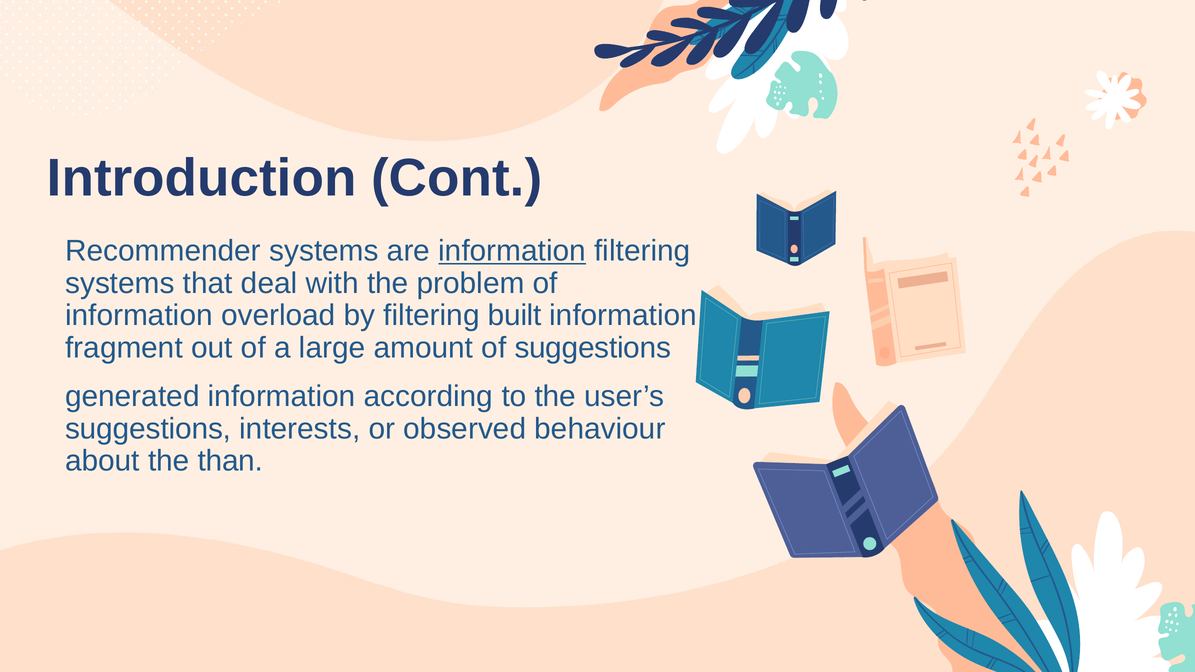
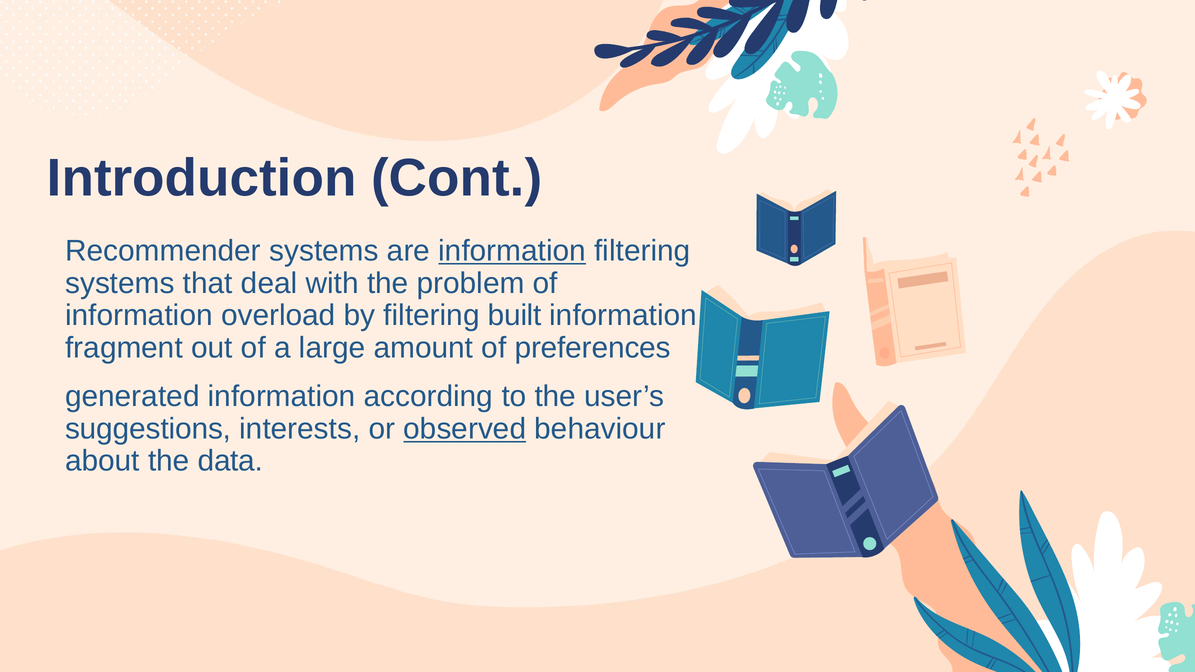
of suggestions: suggestions -> preferences (593, 348)
observed underline: none -> present (465, 429)
than: than -> data (230, 461)
